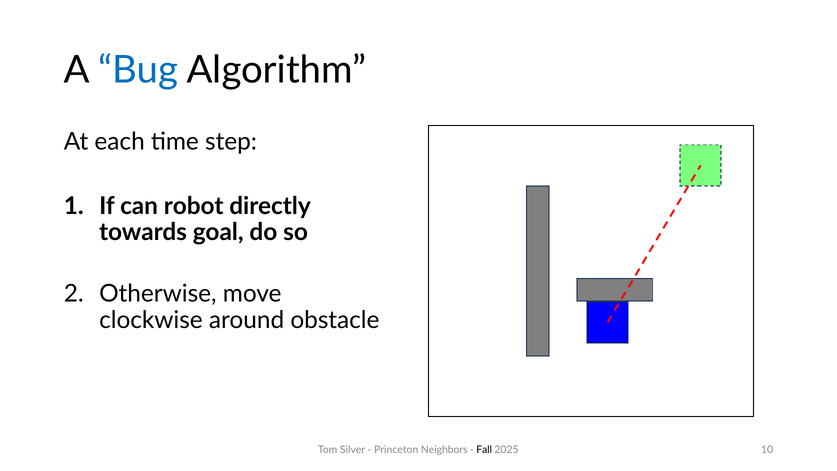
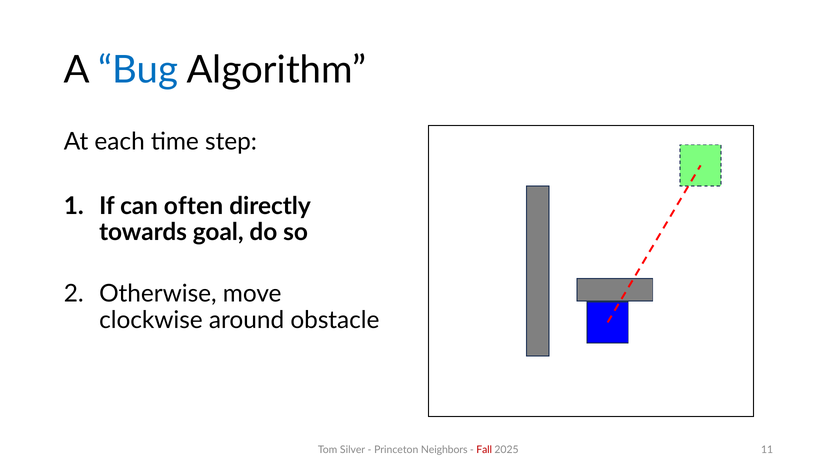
robot: robot -> often (194, 206)
Fall colour: black -> red (484, 450)
10: 10 -> 11 (767, 450)
